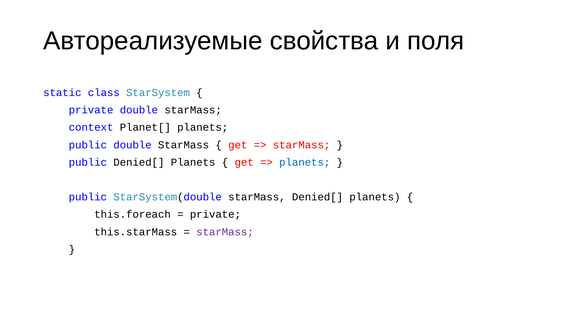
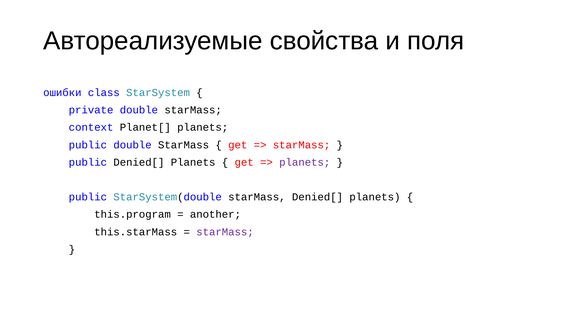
static: static -> ошибки (62, 93)
planets colour: blue -> purple (305, 162)
this.foreach: this.foreach -> this.program (133, 214)
private: private -> another (215, 214)
